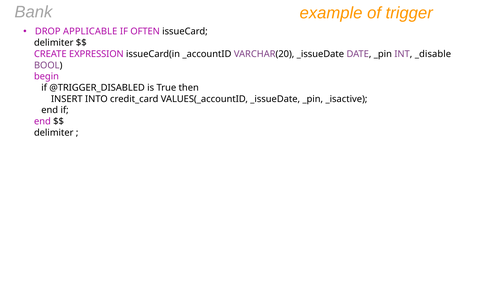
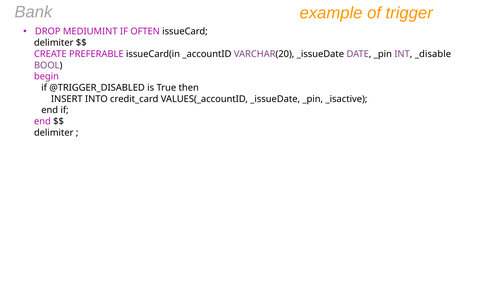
APPLICABLE: APPLICABLE -> MEDIUMINT (90, 32)
EXPRESSION: EXPRESSION -> PREFERABLE (96, 54)
